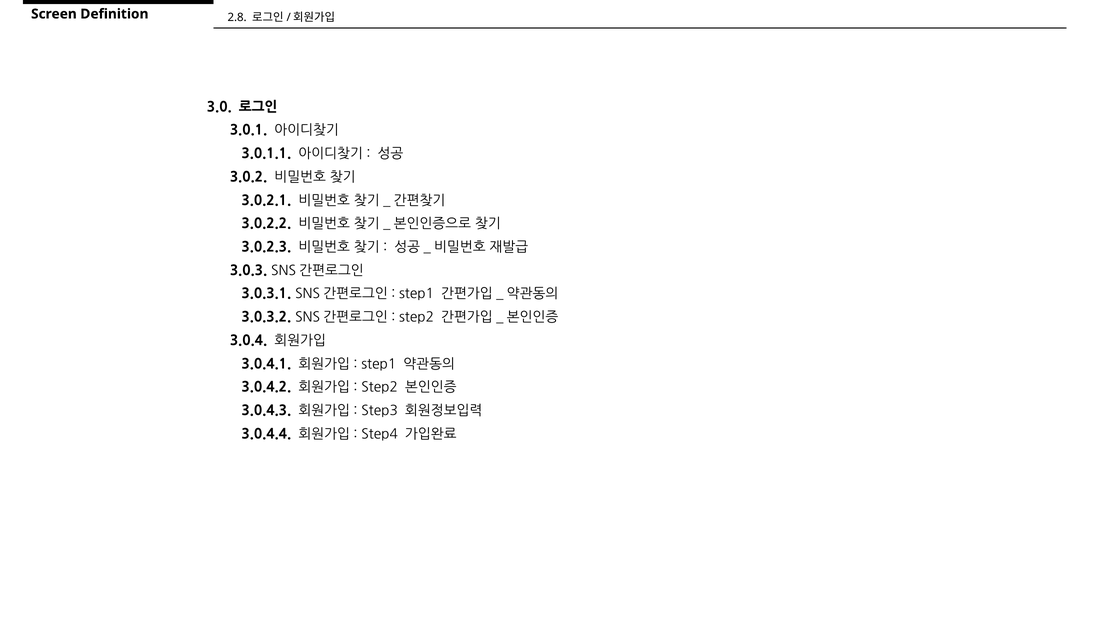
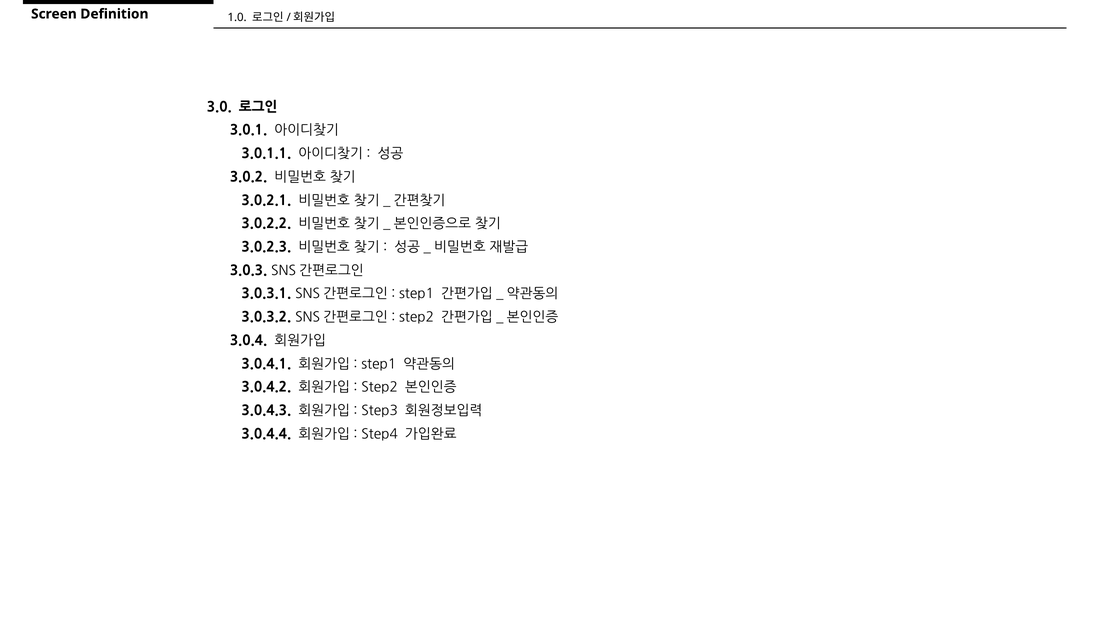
2.8: 2.8 -> 1.0 (237, 17)
